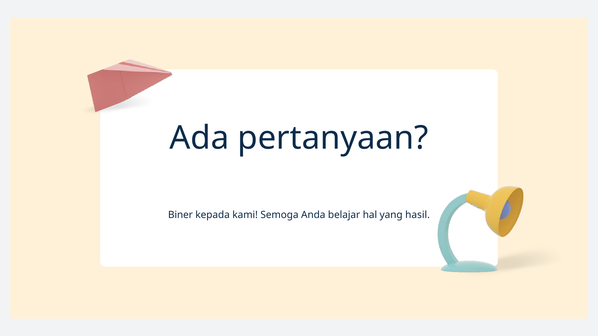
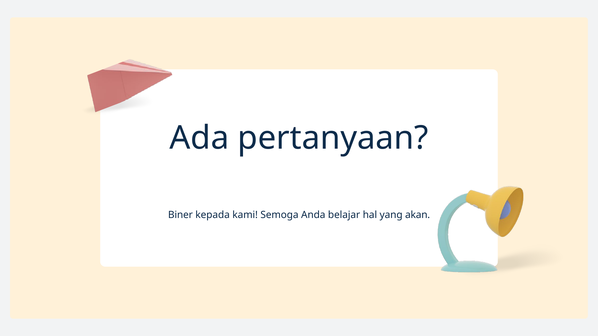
hasil: hasil -> akan (418, 215)
